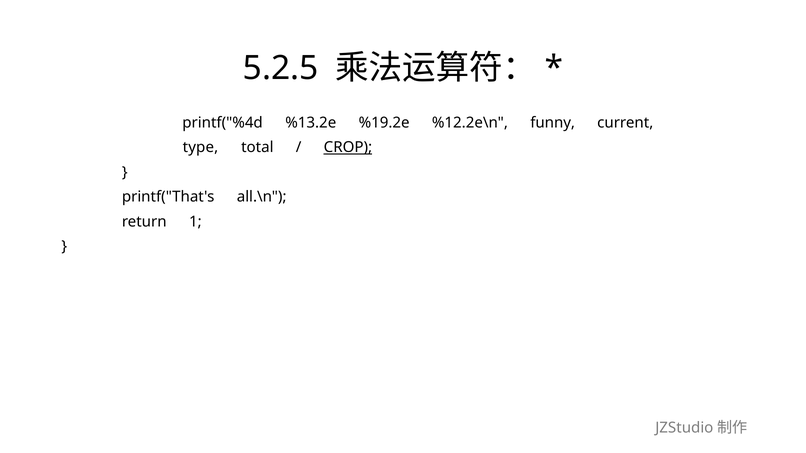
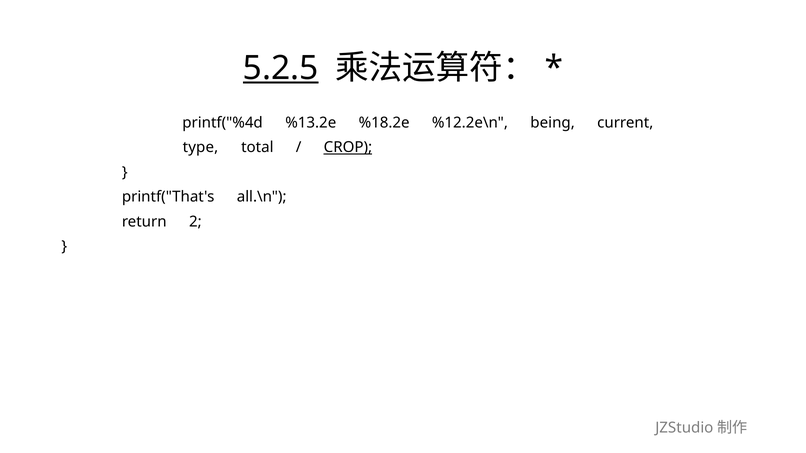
5.2.5 underline: none -> present (281, 68)
%19.2e: %19.2e -> %18.2e (384, 123)
funny: funny -> being (553, 123)
1: 1 -> 2 (195, 222)
